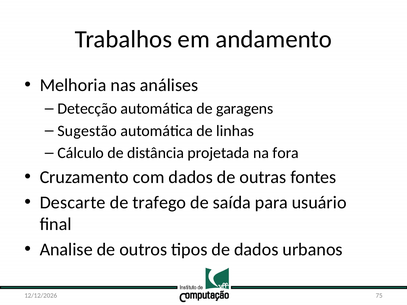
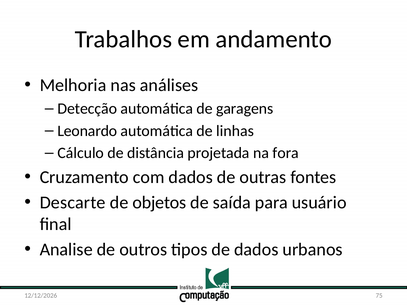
Sugestão: Sugestão -> Leonardo (87, 131)
trafego: trafego -> objetos (159, 203)
